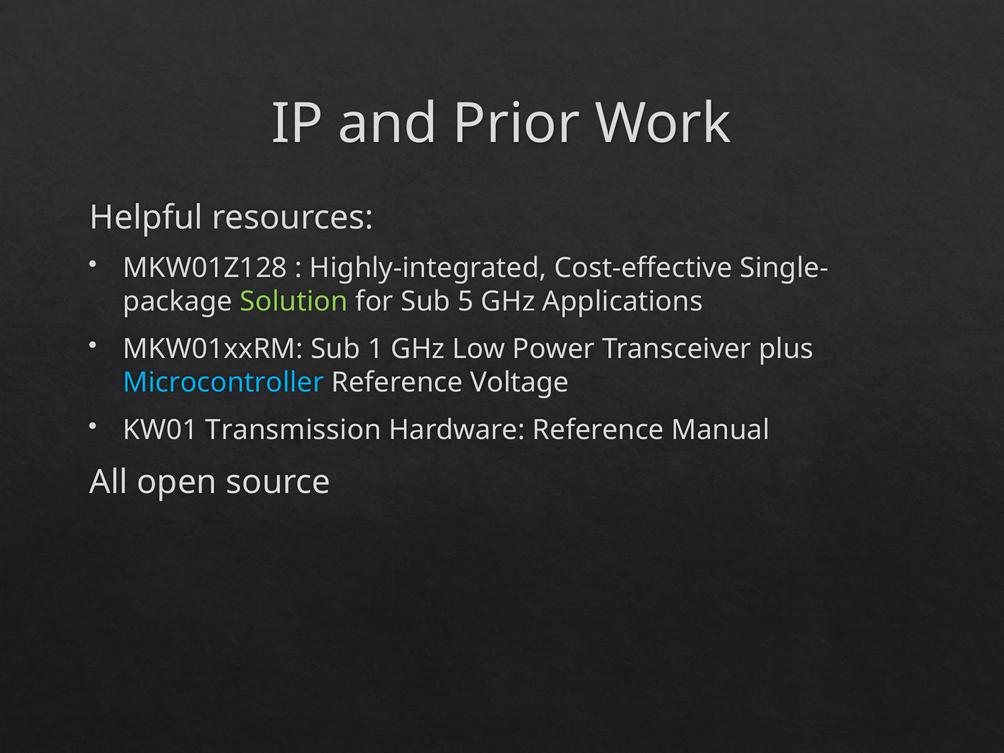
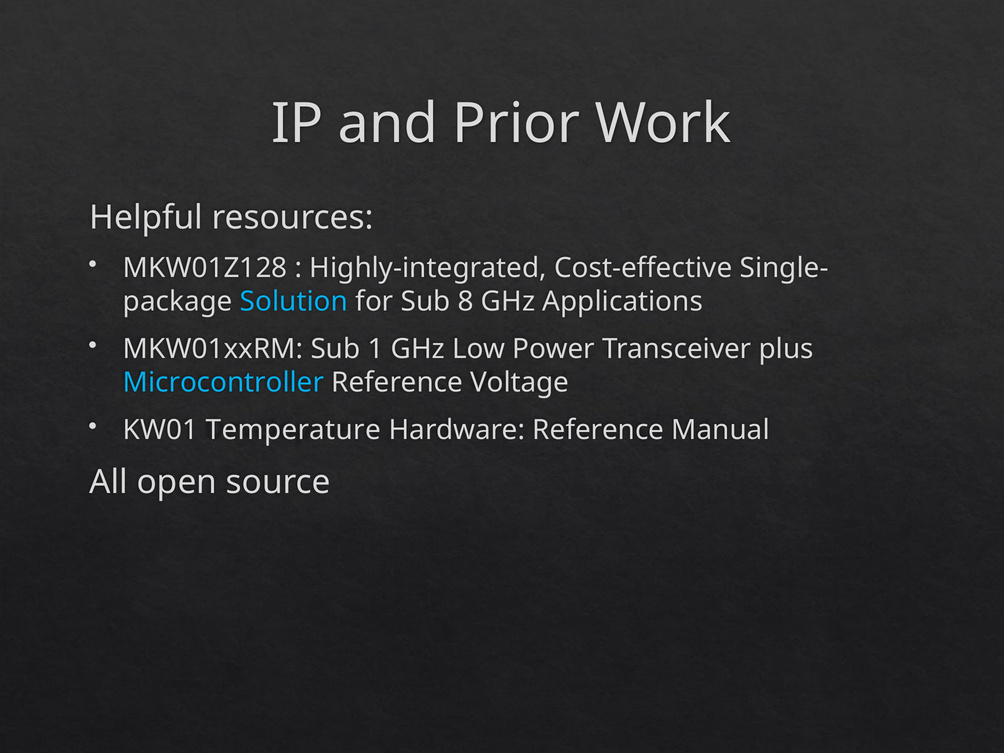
Solution colour: light green -> light blue (294, 302)
5: 5 -> 8 (466, 302)
Transmission: Transmission -> Temperature (293, 430)
